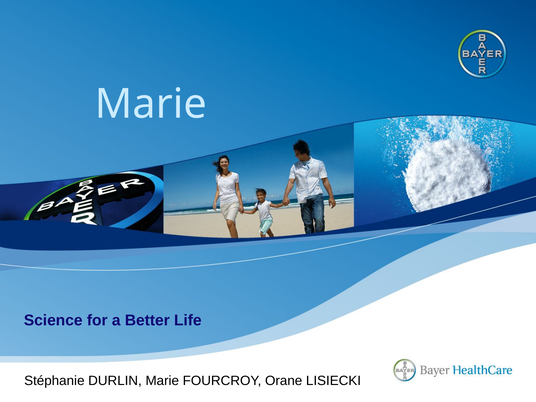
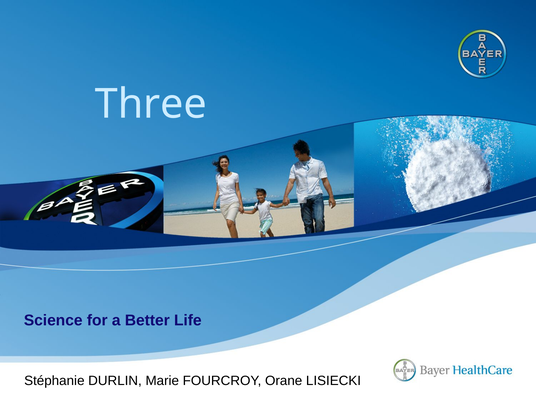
Marie: Marie -> Three (151, 104)
